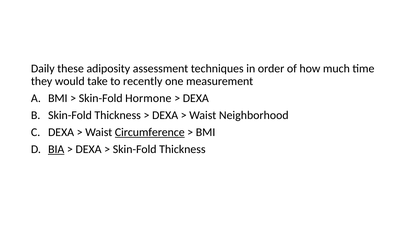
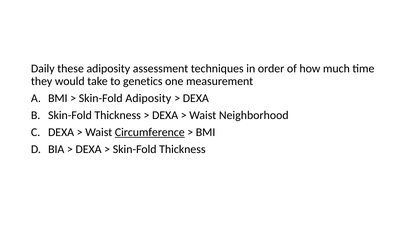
recently: recently -> genetics (143, 81)
Skin-Fold Hormone: Hormone -> Adiposity (148, 98)
BIA underline: present -> none (56, 150)
